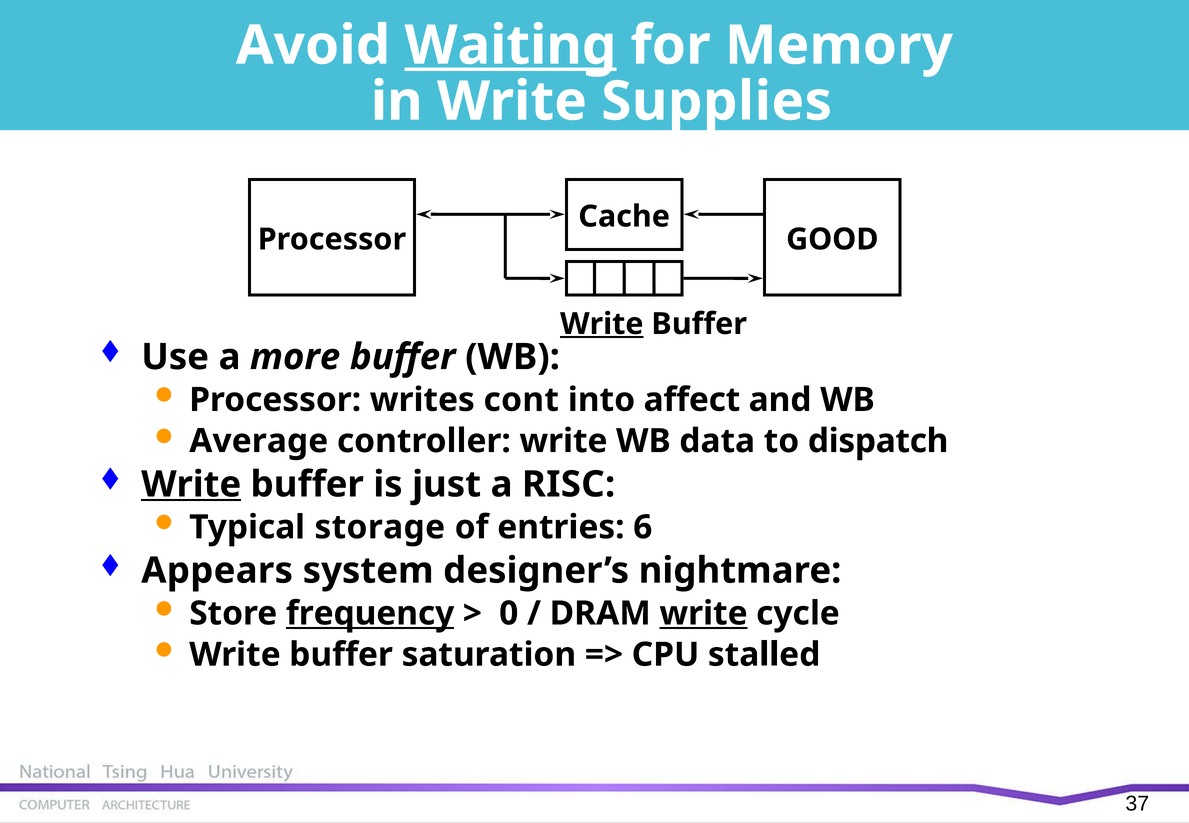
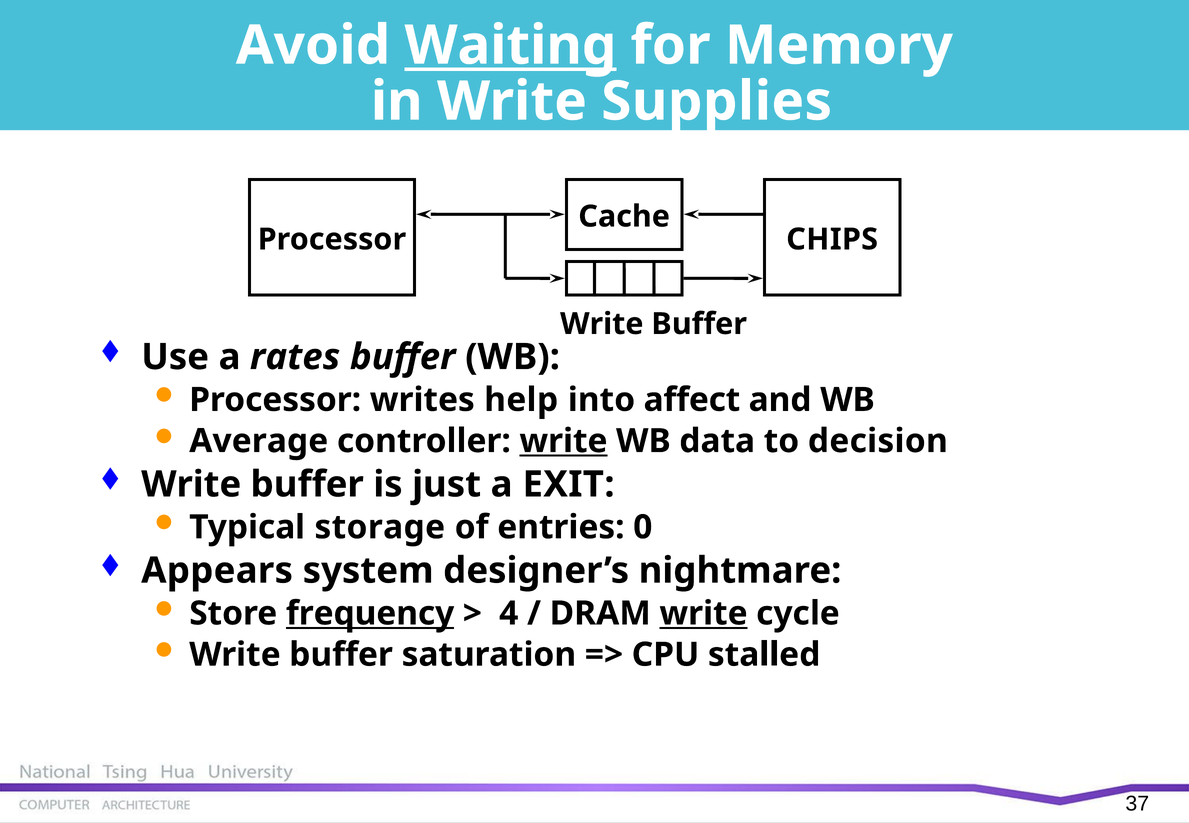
GOOD: GOOD -> CHIPS (832, 239)
Write underline: present -> none (602, 324)
more: more -> rates (295, 357)
cont: cont -> help (521, 400)
write underline: none -> present (563, 441)
dispatch: dispatch -> decision (878, 441)
Write underline: present -> none (191, 484)
RISC: RISC -> EXIT (569, 484)
6: 6 -> 0 (643, 527)
0: 0 -> 4 (509, 614)
